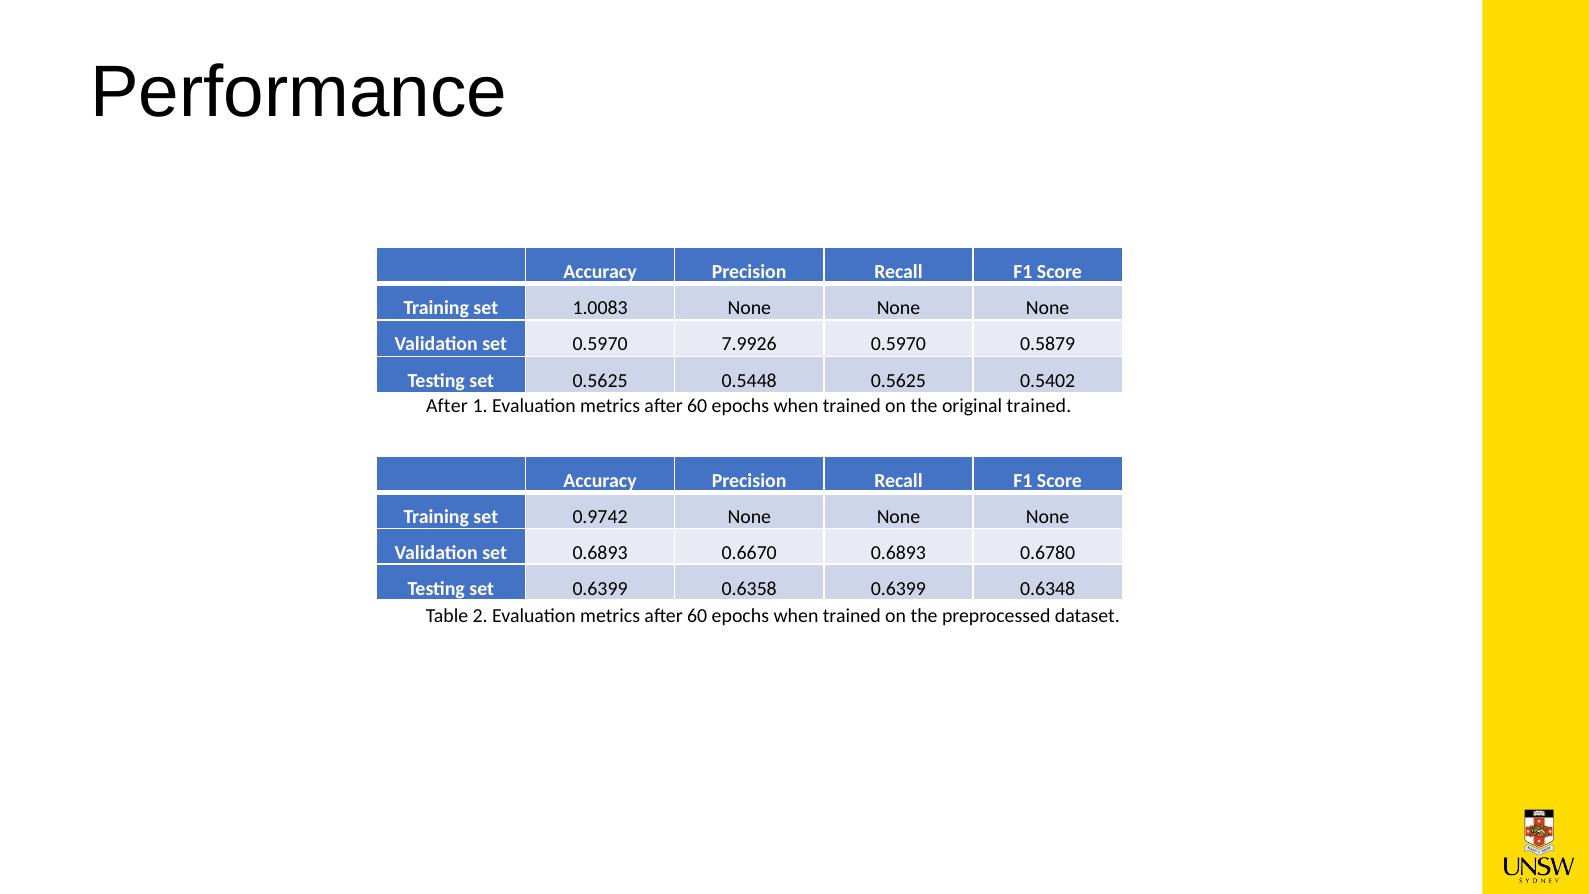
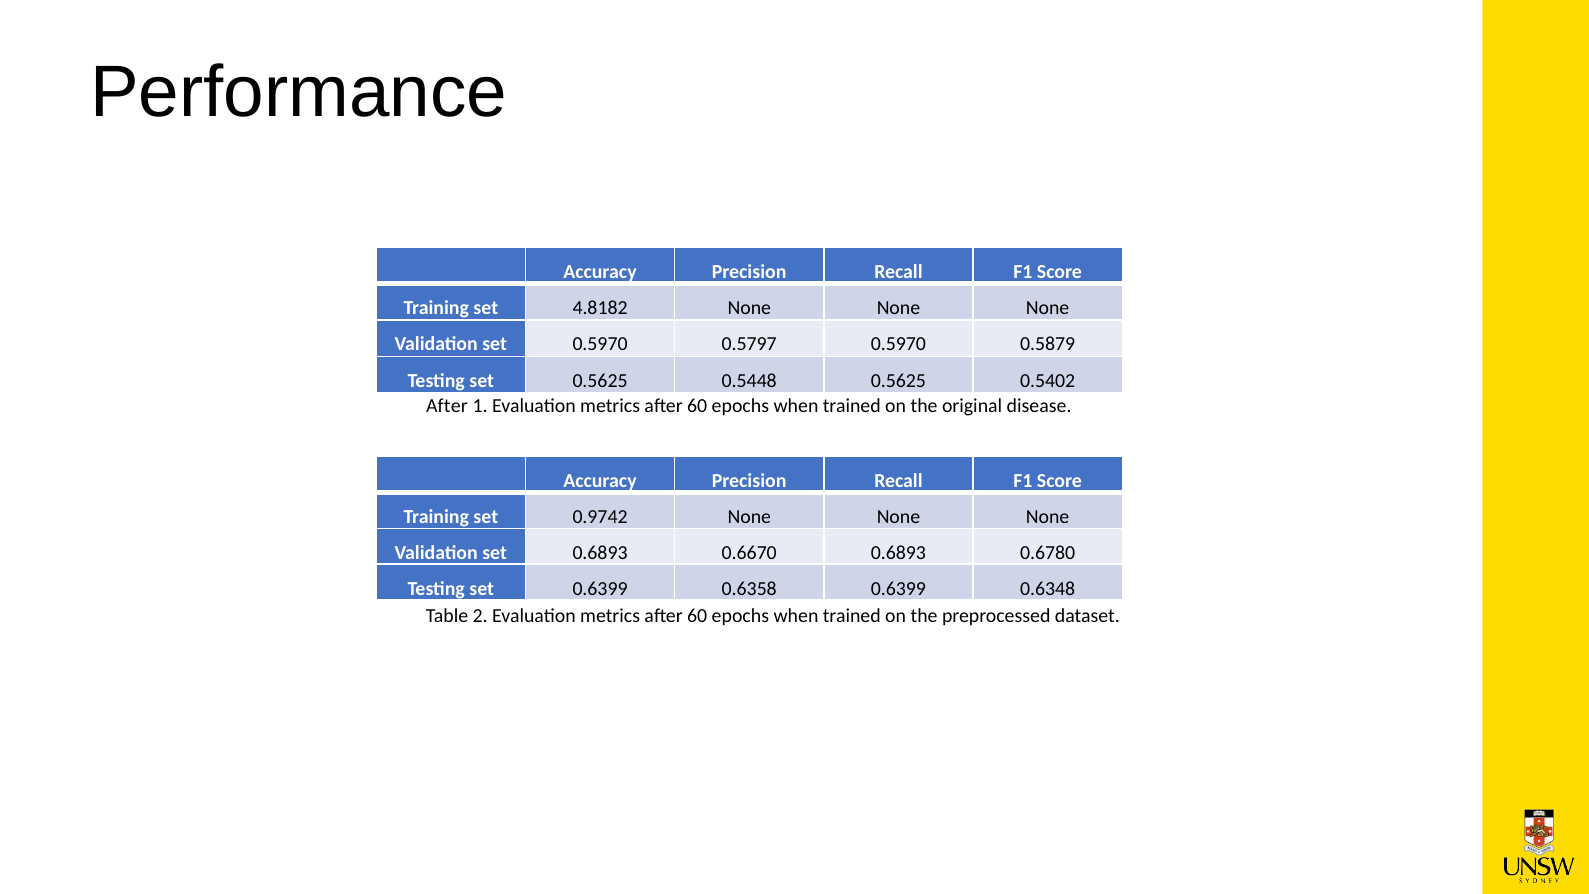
1.0083: 1.0083 -> 4.8182 (600, 308)
7.9926: 7.9926 -> 0.5797 (749, 344)
original trained: trained -> disease (1039, 406)
